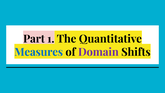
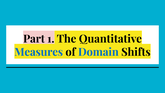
Domain colour: purple -> blue (98, 52)
